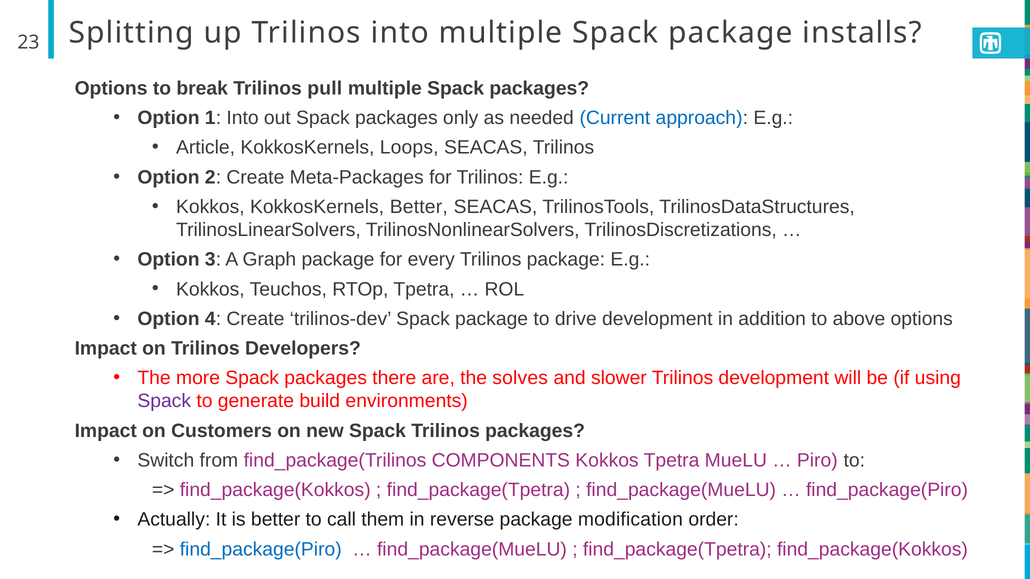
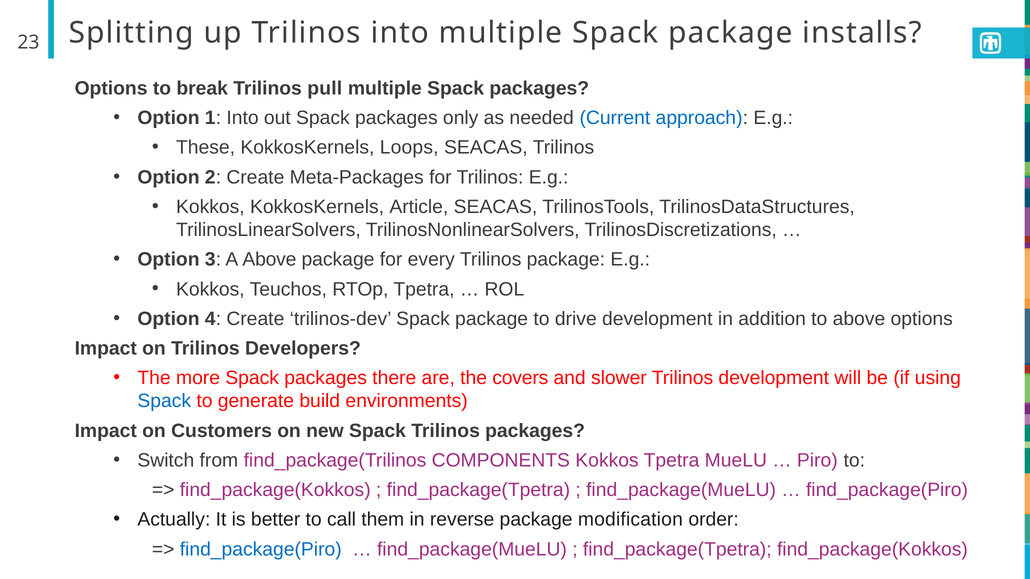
Article: Article -> These (206, 148)
KokkosKernels Better: Better -> Article (419, 207)
A Graph: Graph -> Above (269, 260)
solves: solves -> covers (520, 378)
Spack colour: purple -> blue (164, 401)
